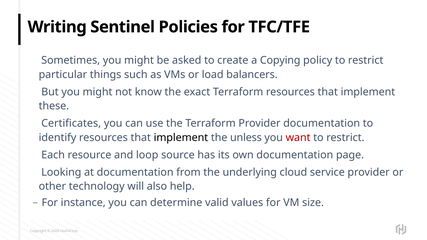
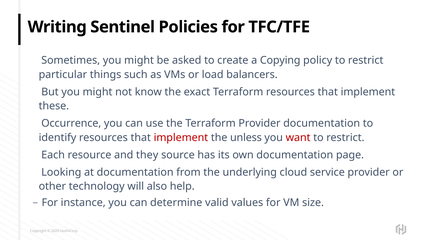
Certificates: Certificates -> Occurrence (71, 124)
implement colour: black -> red (181, 138)
loop: loop -> they (147, 155)
